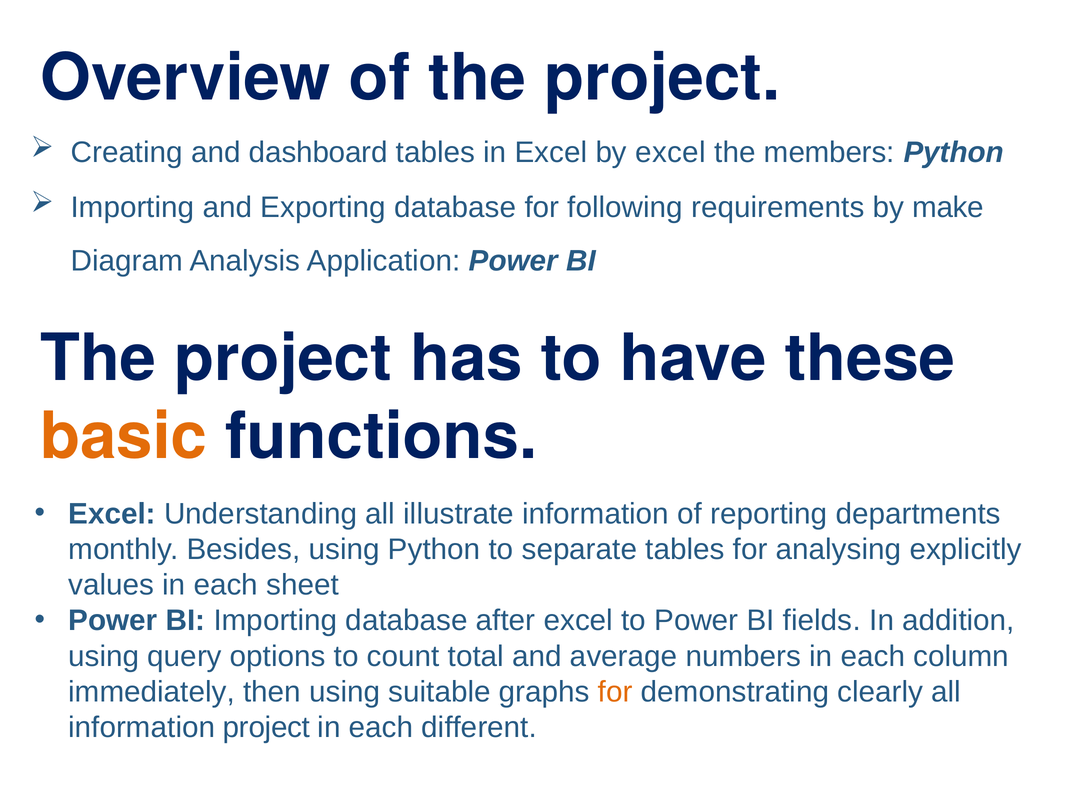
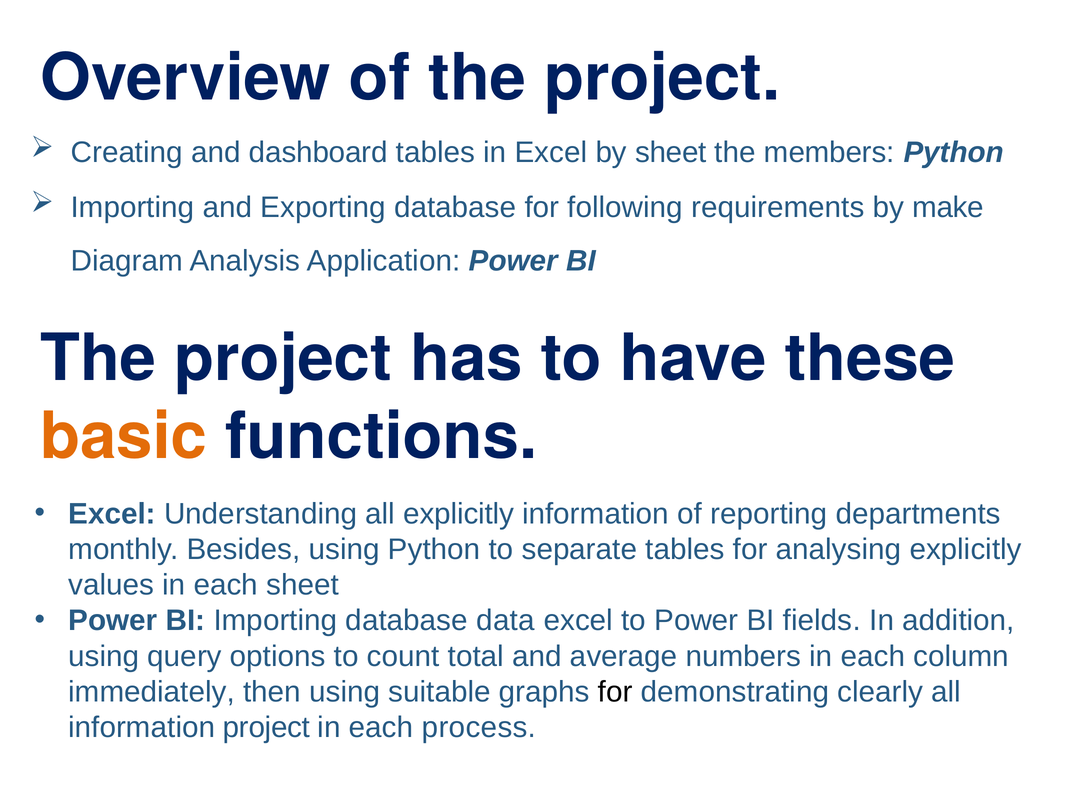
by excel: excel -> sheet (671, 152)
all illustrate: illustrate -> explicitly (459, 514)
after: after -> data (506, 621)
for colour: orange -> black (615, 692)
different: different -> process (479, 728)
